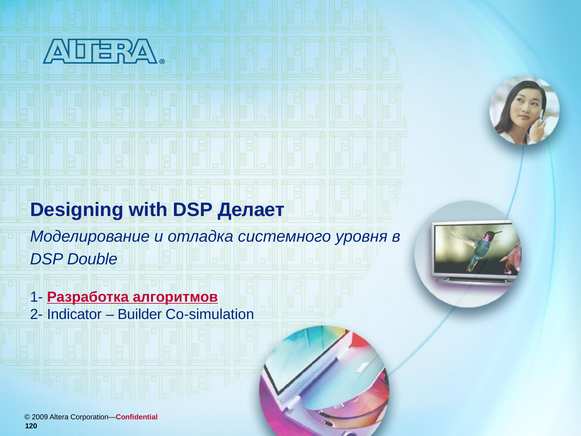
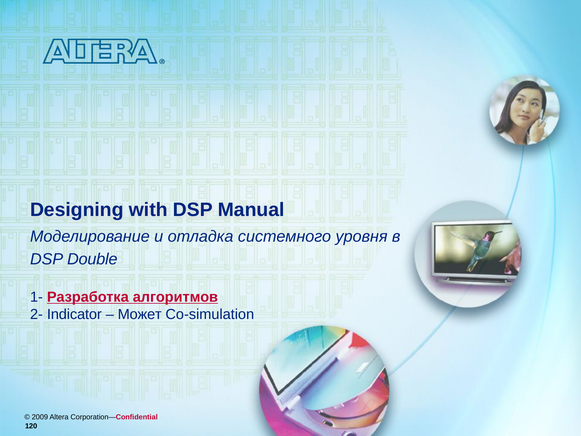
Делает: Делает -> Manual (251, 210)
Builder: Builder -> Может (140, 314)
